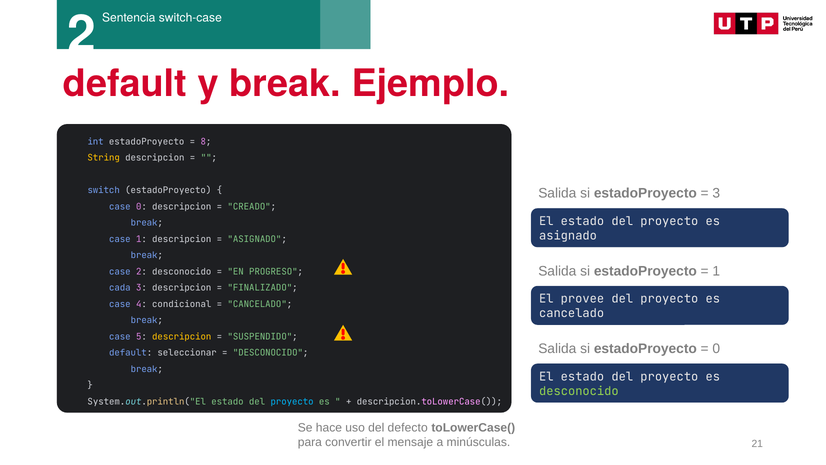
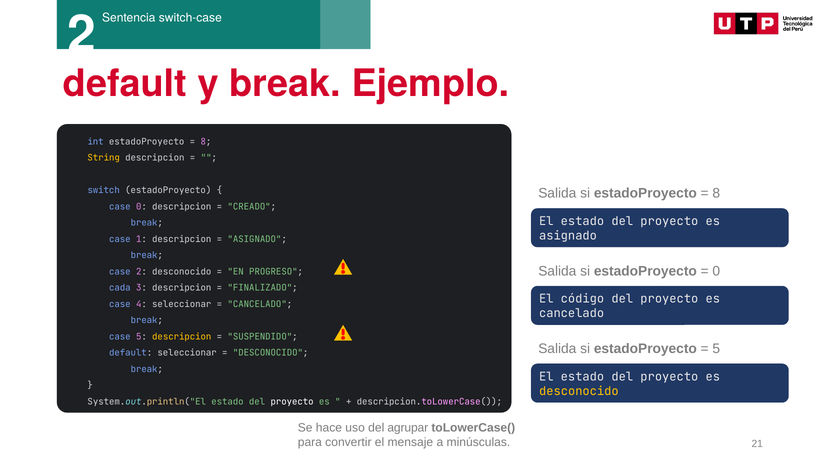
3: 3 -> 8 (716, 193)
1: 1 -> 0 (716, 271)
provee: provee -> código (582, 299)
4 condicional: condicional -> seleccionar (182, 304)
0: 0 -> 5 (716, 348)
desconocido colour: light green -> yellow (579, 391)
proyecto colour: light blue -> white (292, 401)
defecto: defecto -> agrupar (408, 427)
